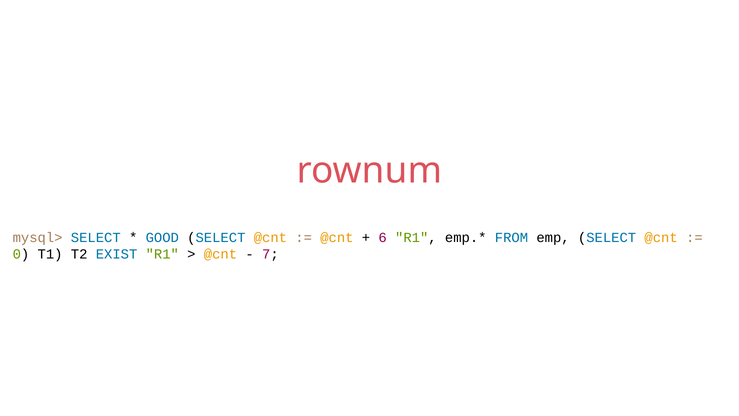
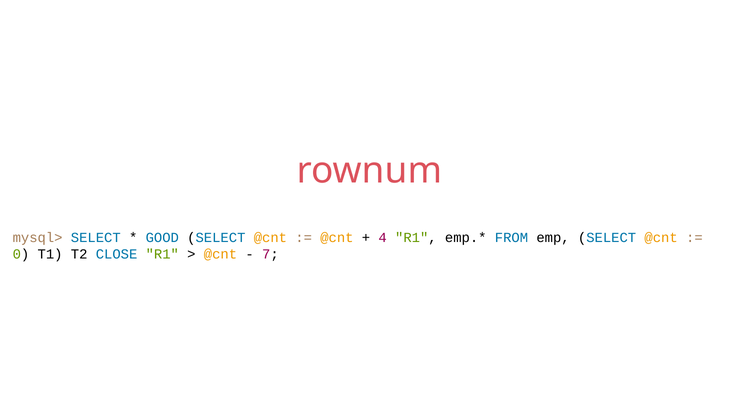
6: 6 -> 4 (383, 237)
EXIST: EXIST -> CLOSE (117, 254)
